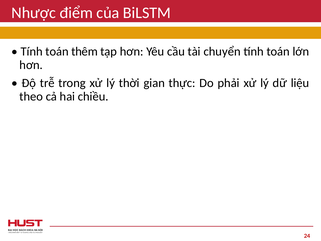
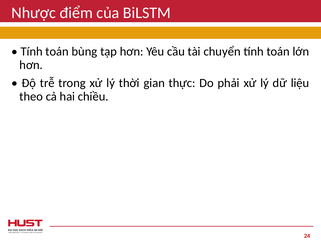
thêm: thêm -> bùng (84, 51)
